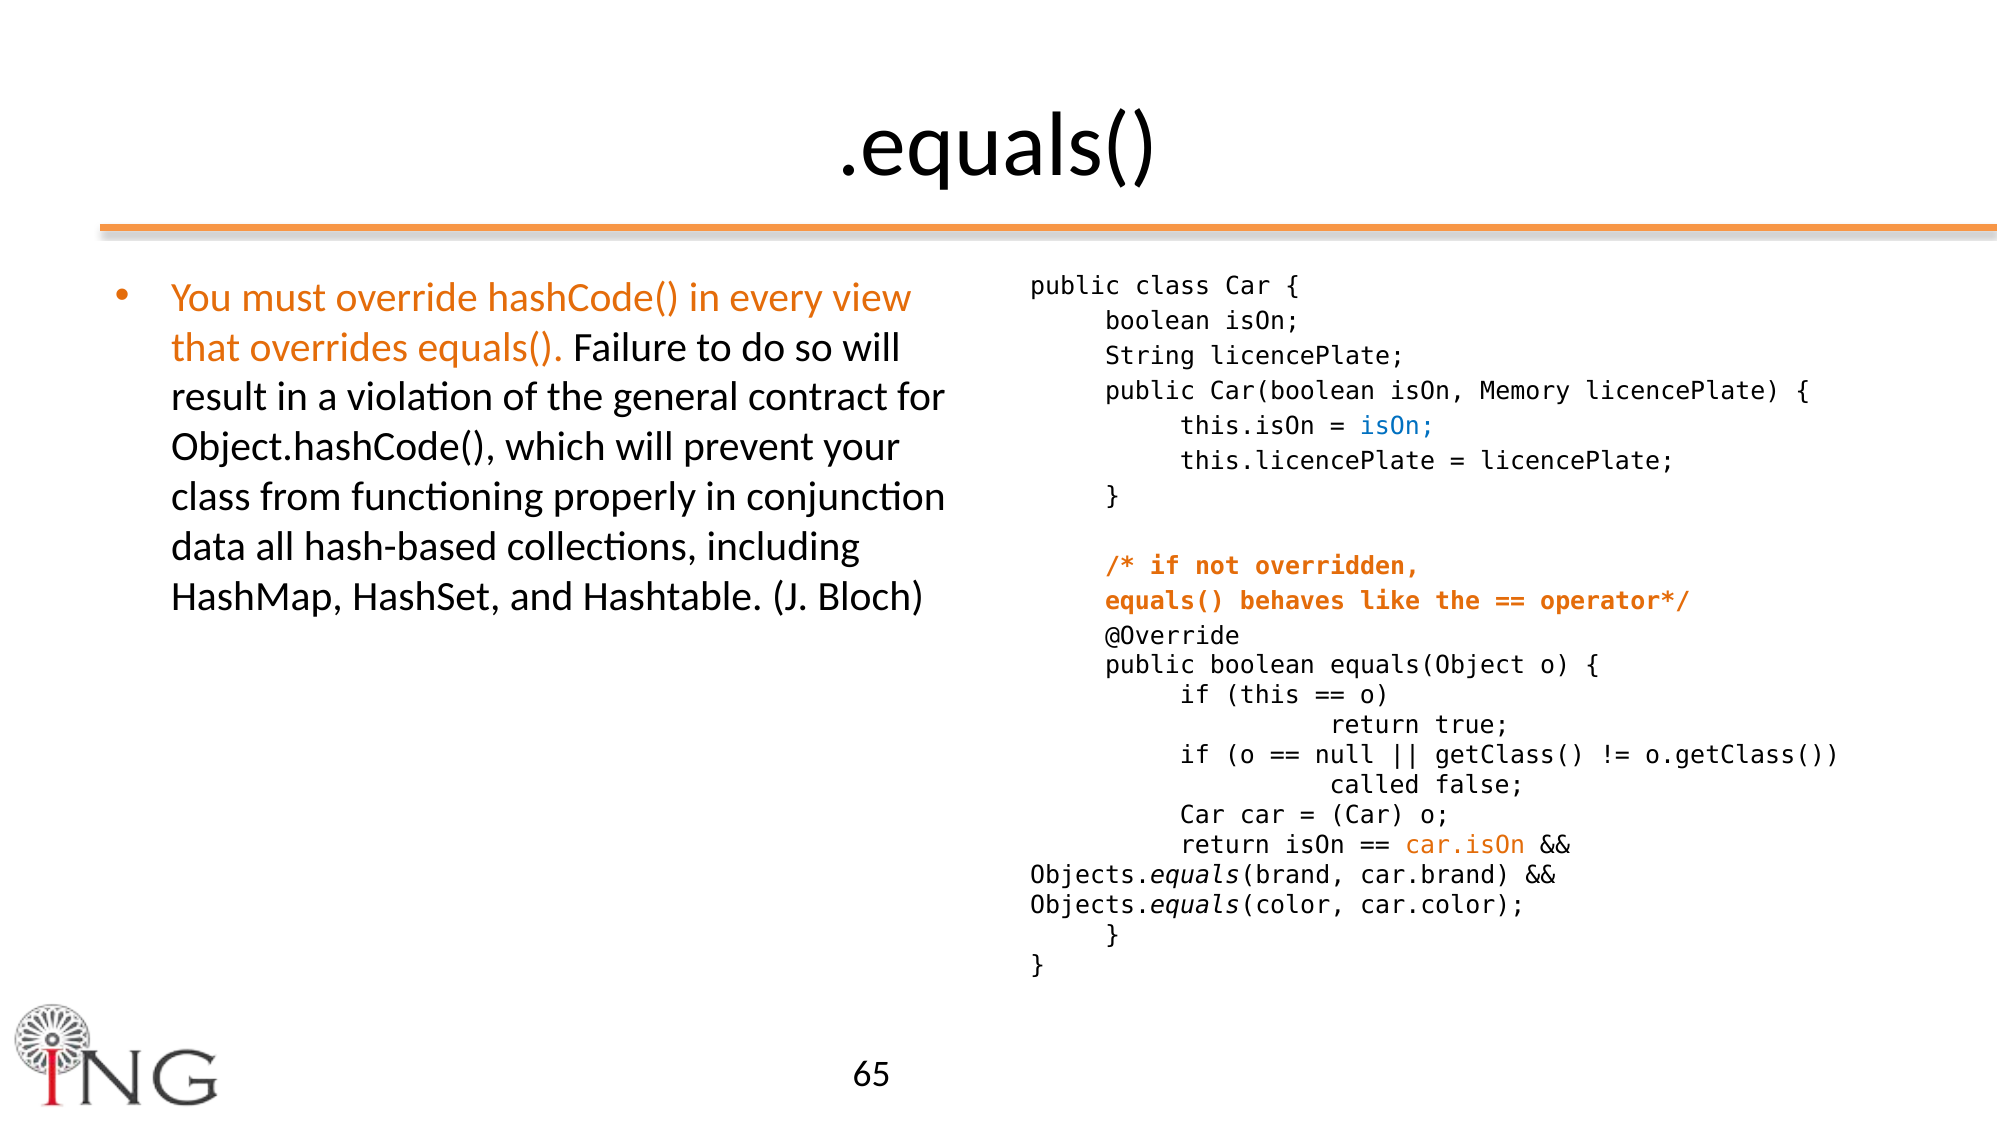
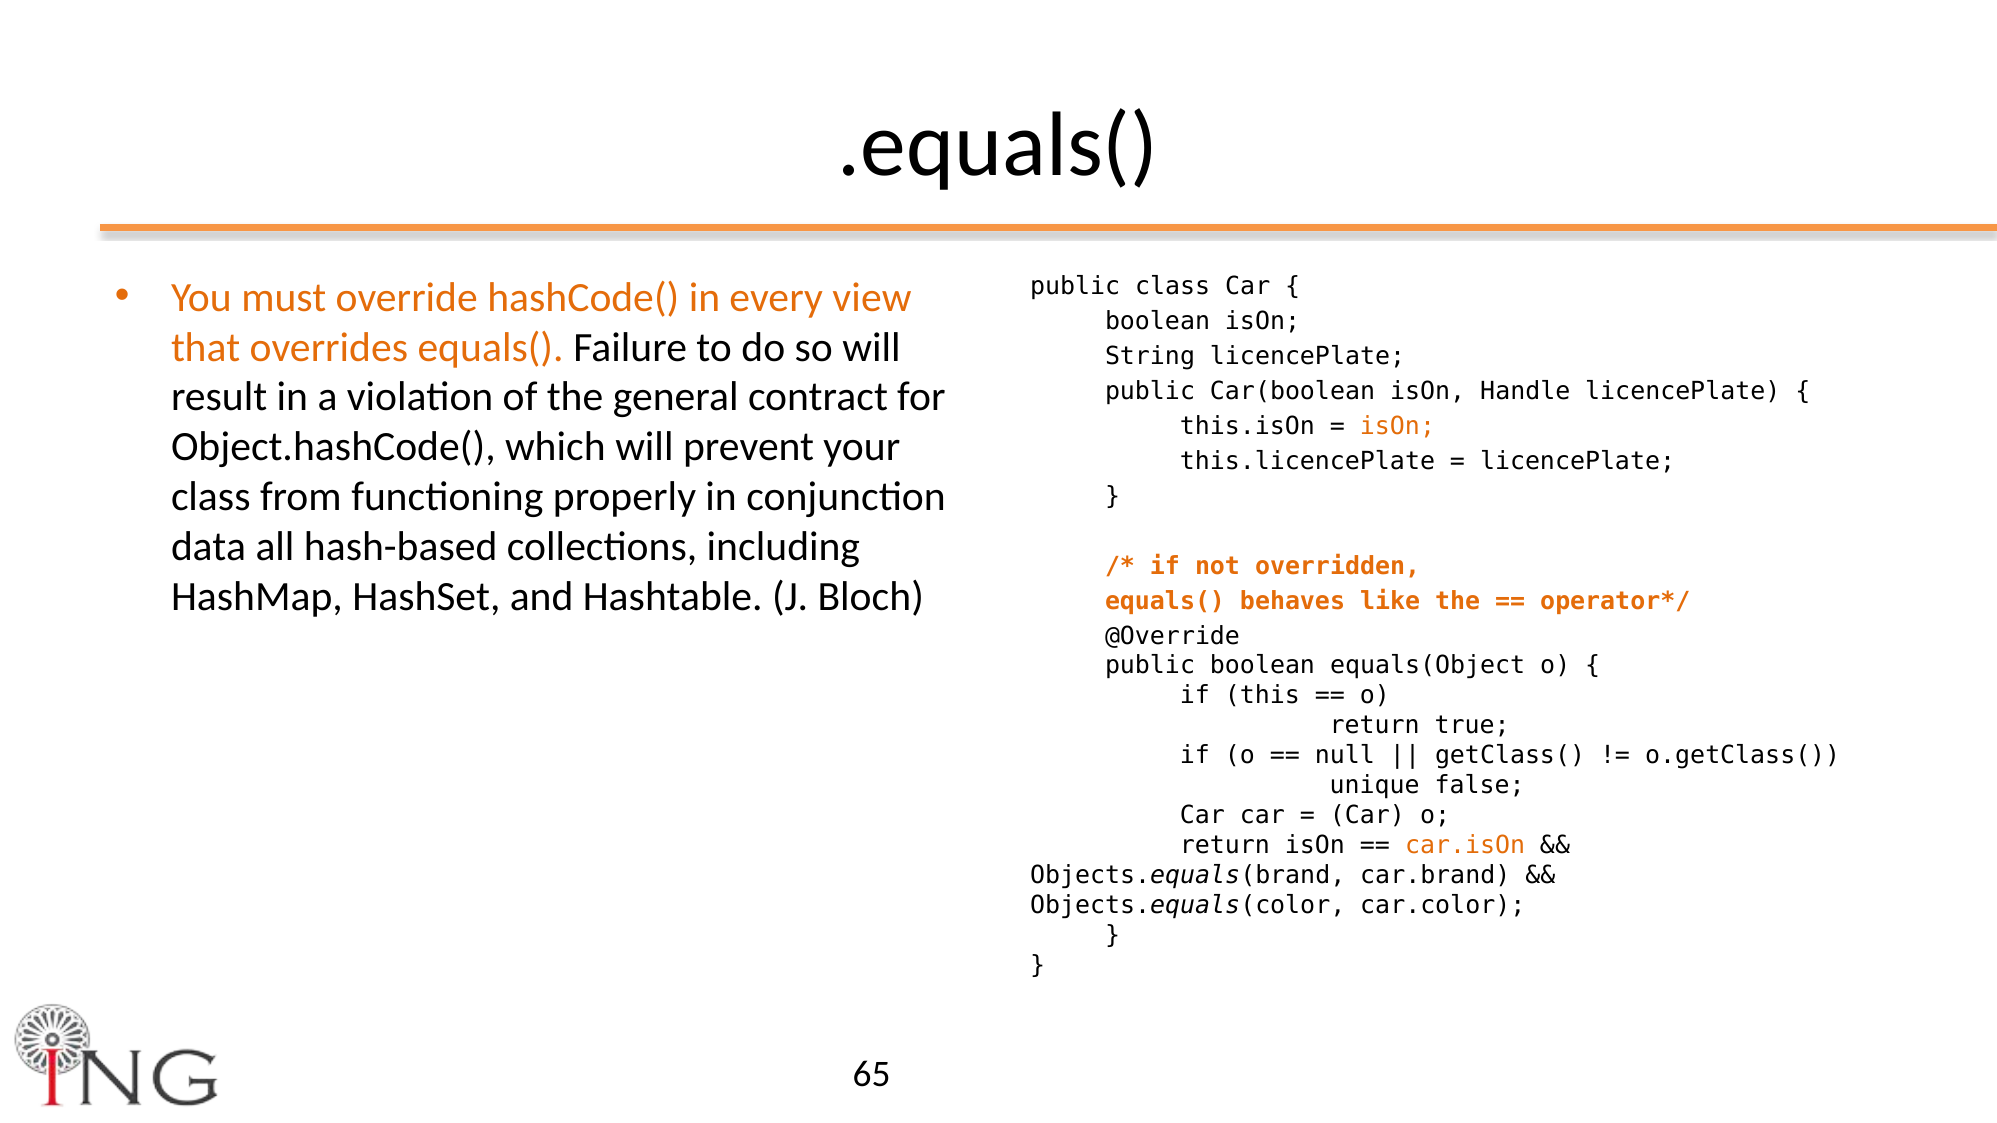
Memory: Memory -> Handle (1525, 391)
isOn colour: blue -> orange (1397, 426)
called: called -> unique (1375, 786)
